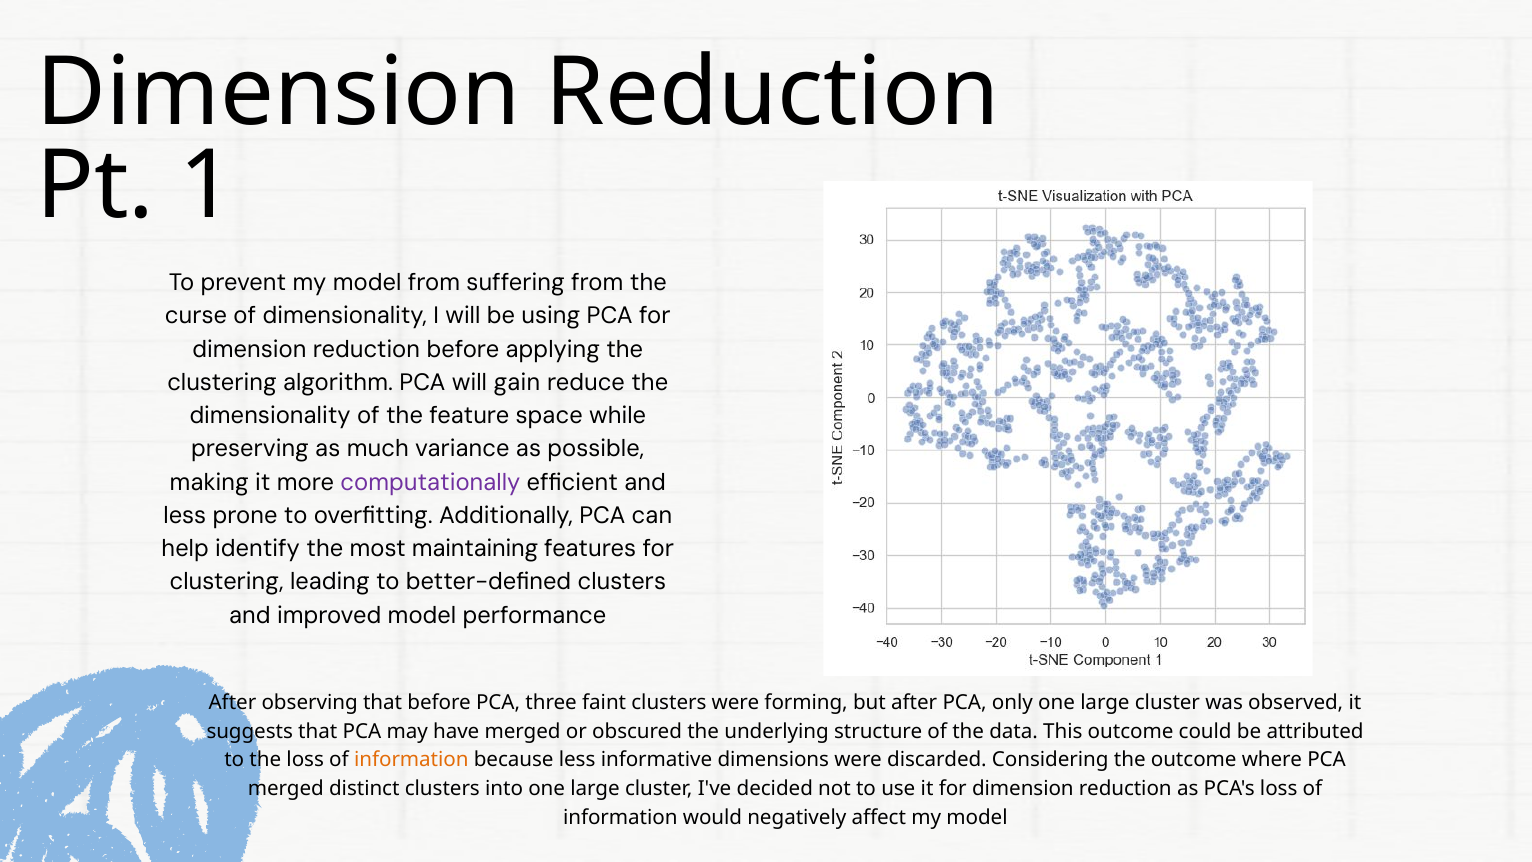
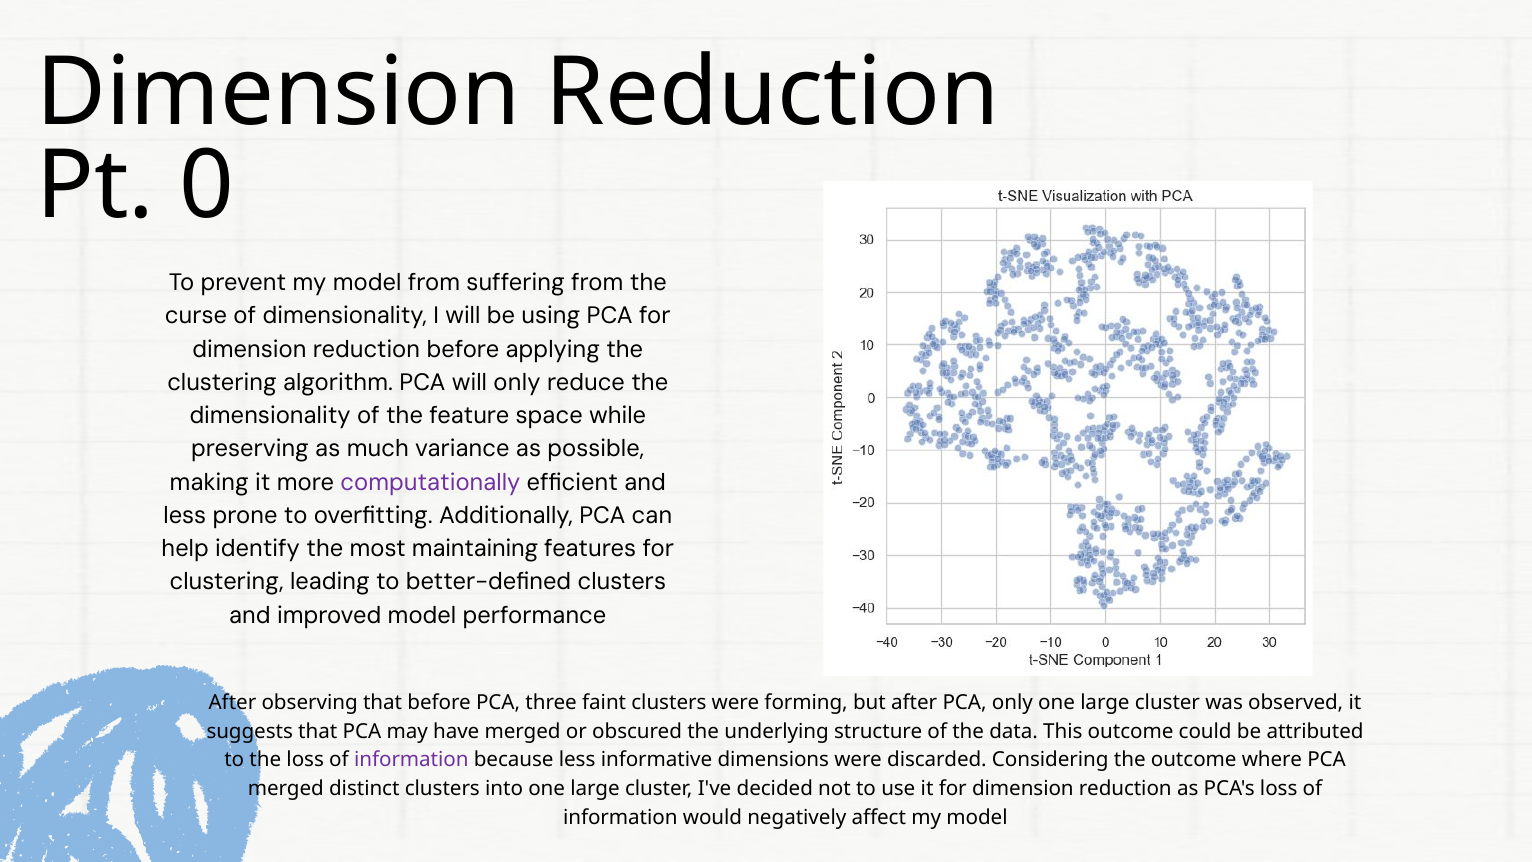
1: 1 -> 0 (207, 186)
will gain: gain -> only (517, 382)
information colour: orange -> purple (411, 760)
